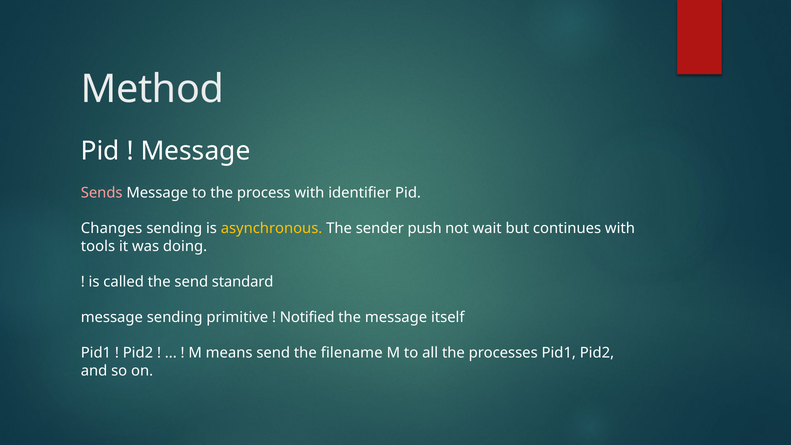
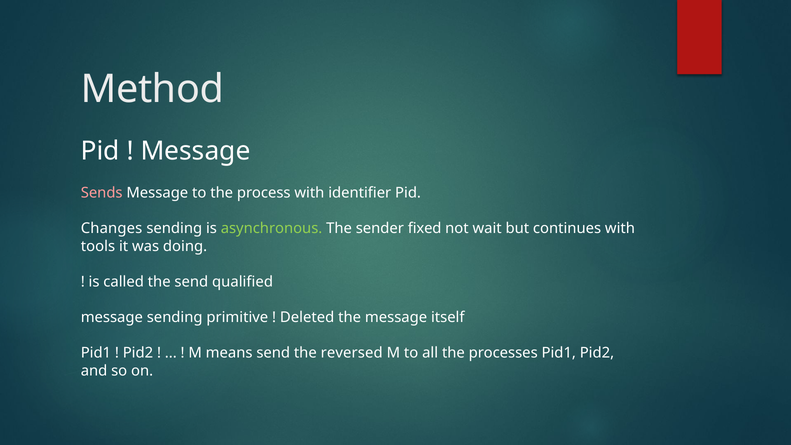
asynchronous colour: yellow -> light green (272, 228)
push: push -> fixed (425, 228)
standard: standard -> qualified (243, 282)
Notified: Notified -> Deleted (307, 317)
filename: filename -> reversed (352, 353)
